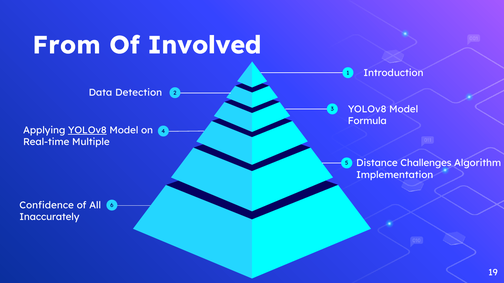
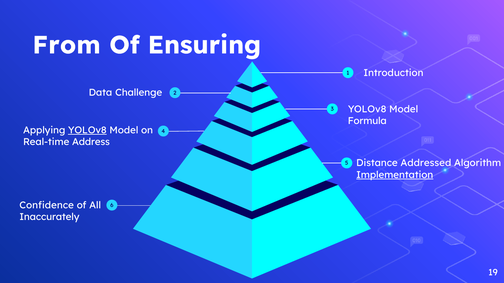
Involved: Involved -> Ensuring (204, 45)
Detection: Detection -> Challenge (139, 93)
Multiple: Multiple -> Address (91, 142)
Challenges: Challenges -> Addressed (426, 163)
Implementation underline: none -> present (395, 175)
